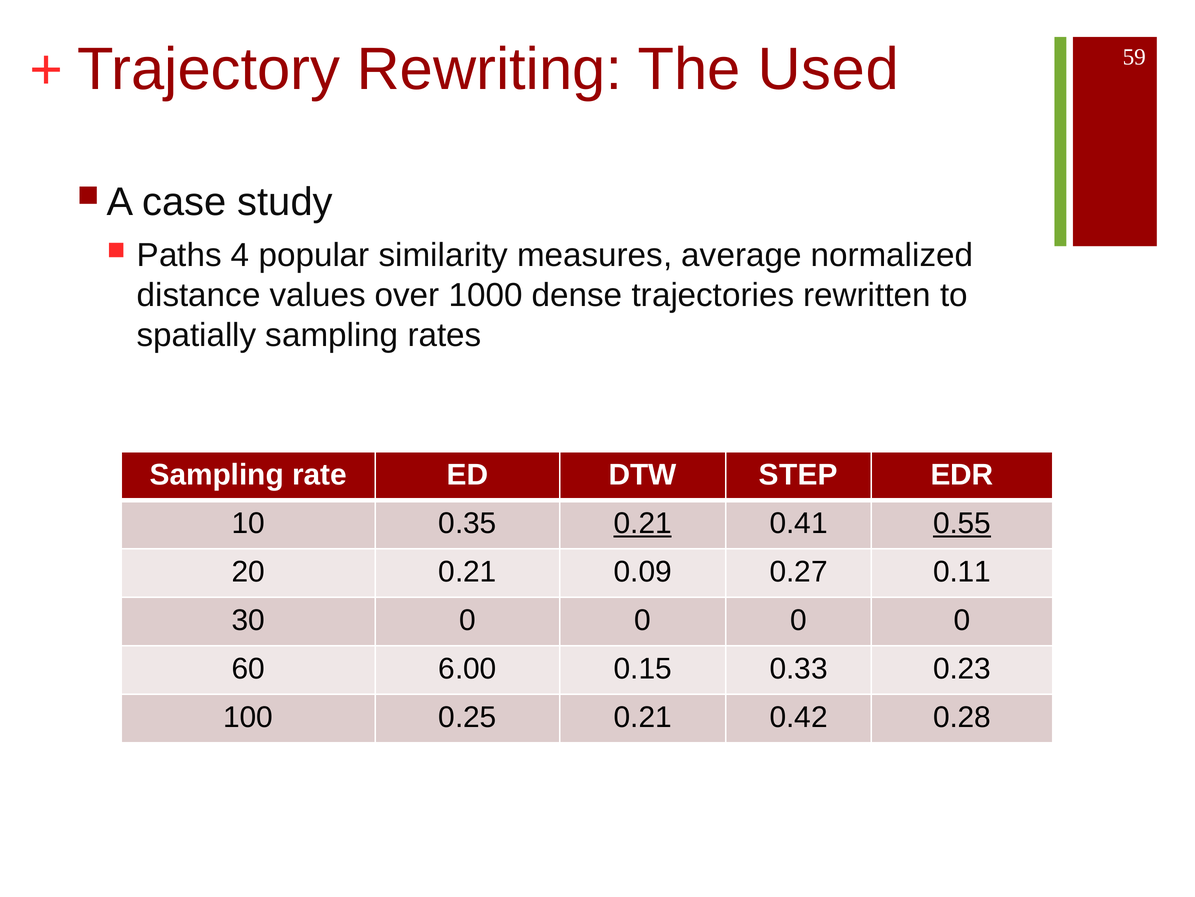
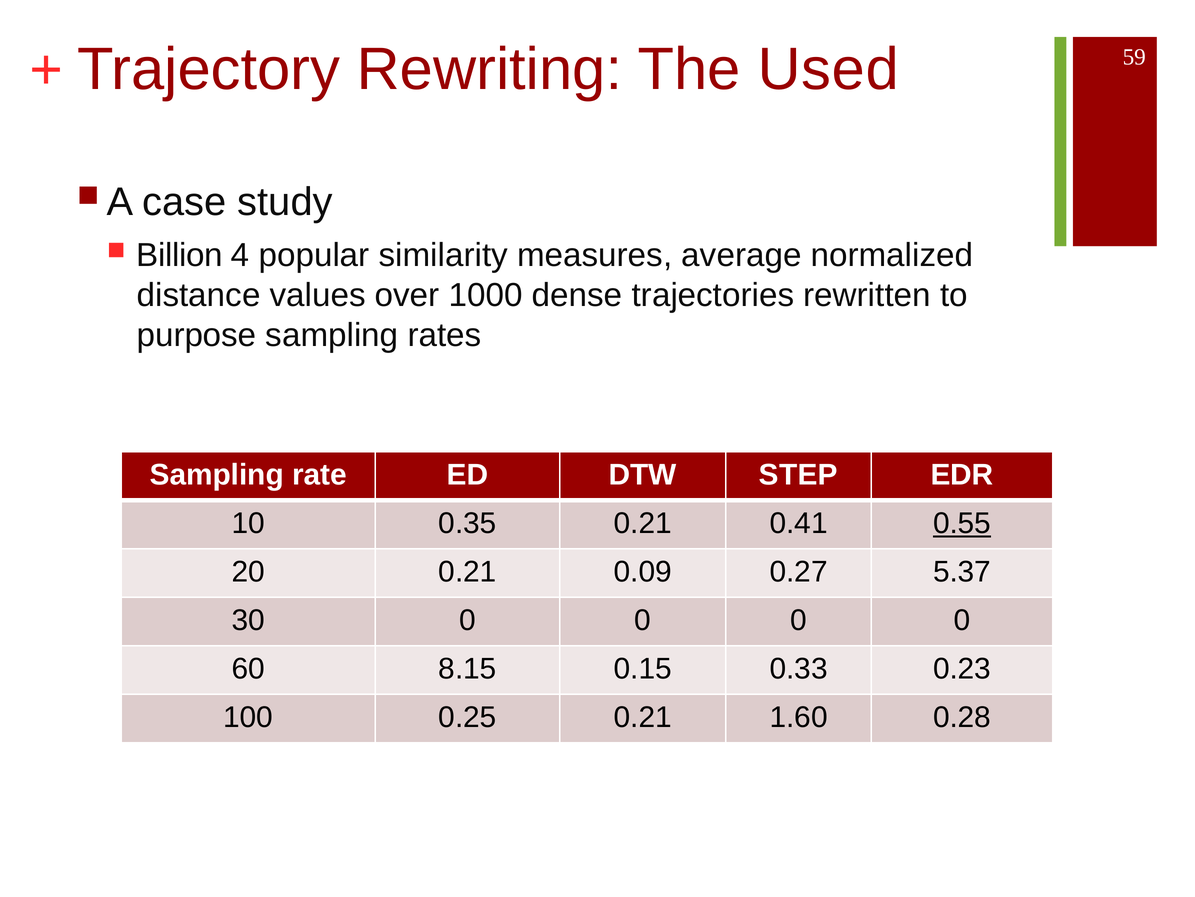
Paths: Paths -> Billion (180, 255)
spatially: spatially -> purpose (197, 335)
0.21 underline: present -> none (643, 523)
0.11: 0.11 -> 5.37 (962, 572)
6.00: 6.00 -> 8.15 (468, 669)
0.42: 0.42 -> 1.60 (799, 717)
